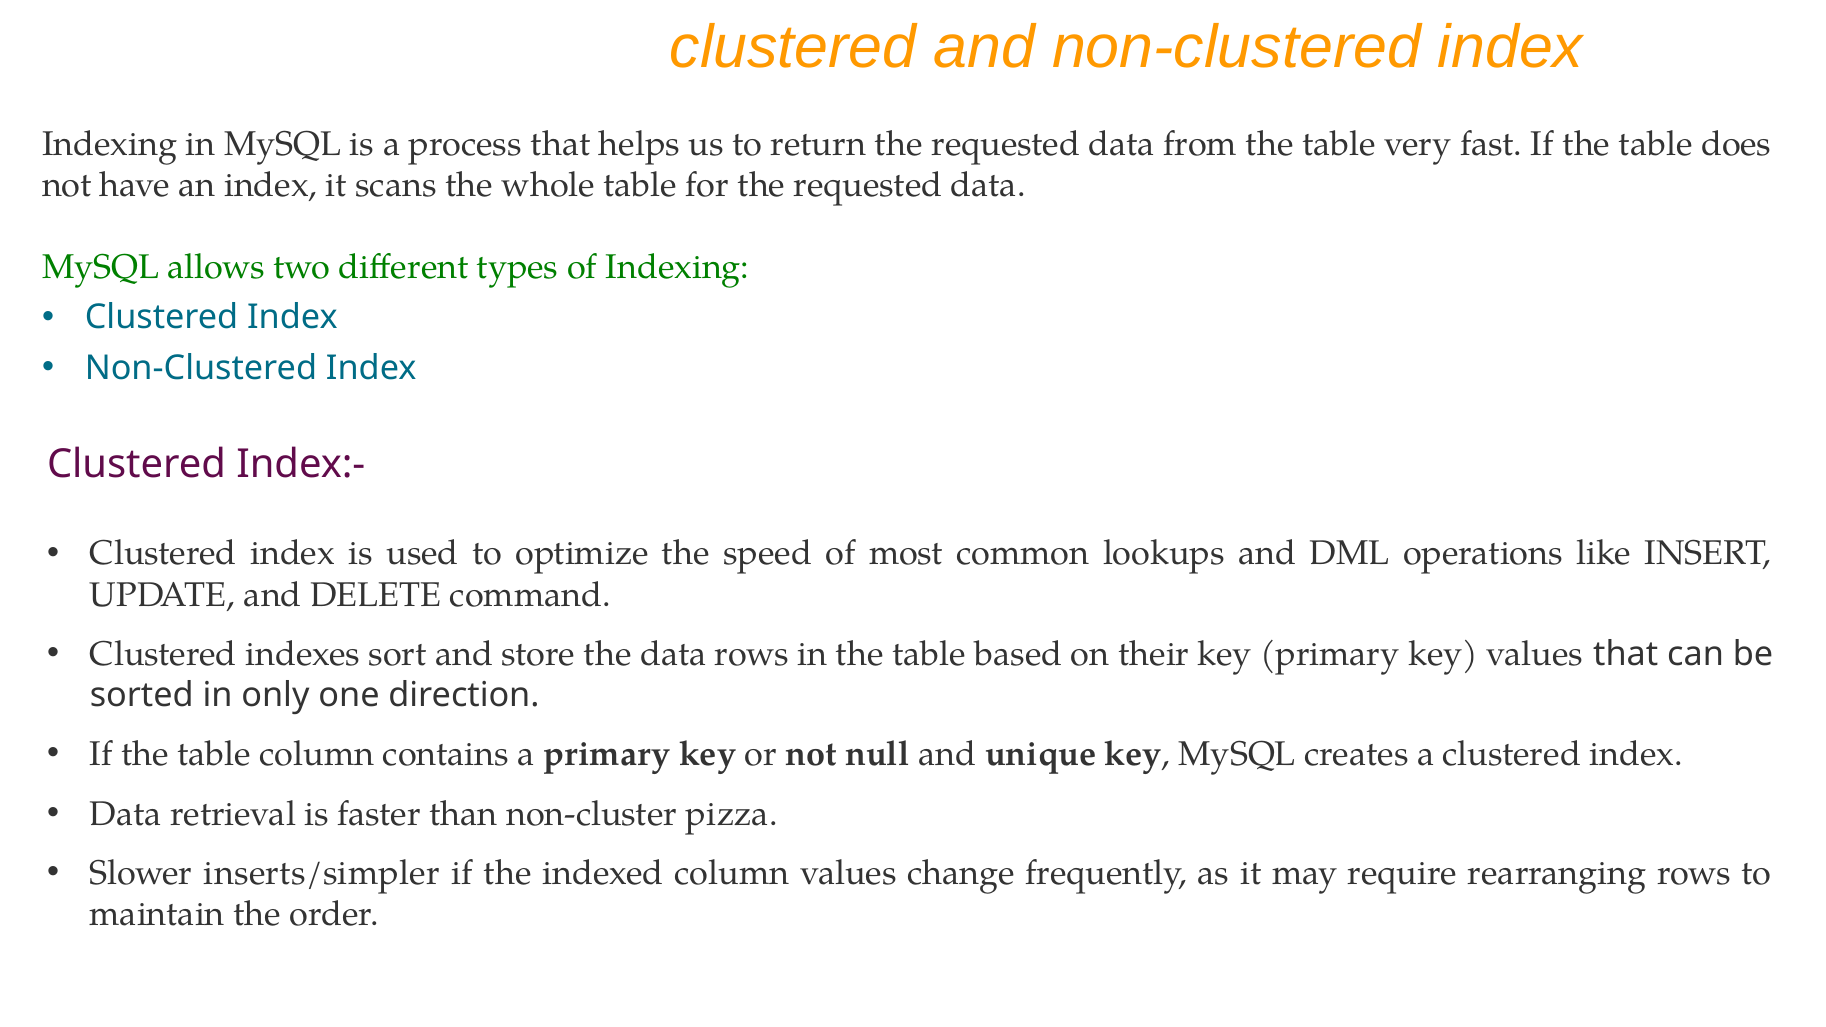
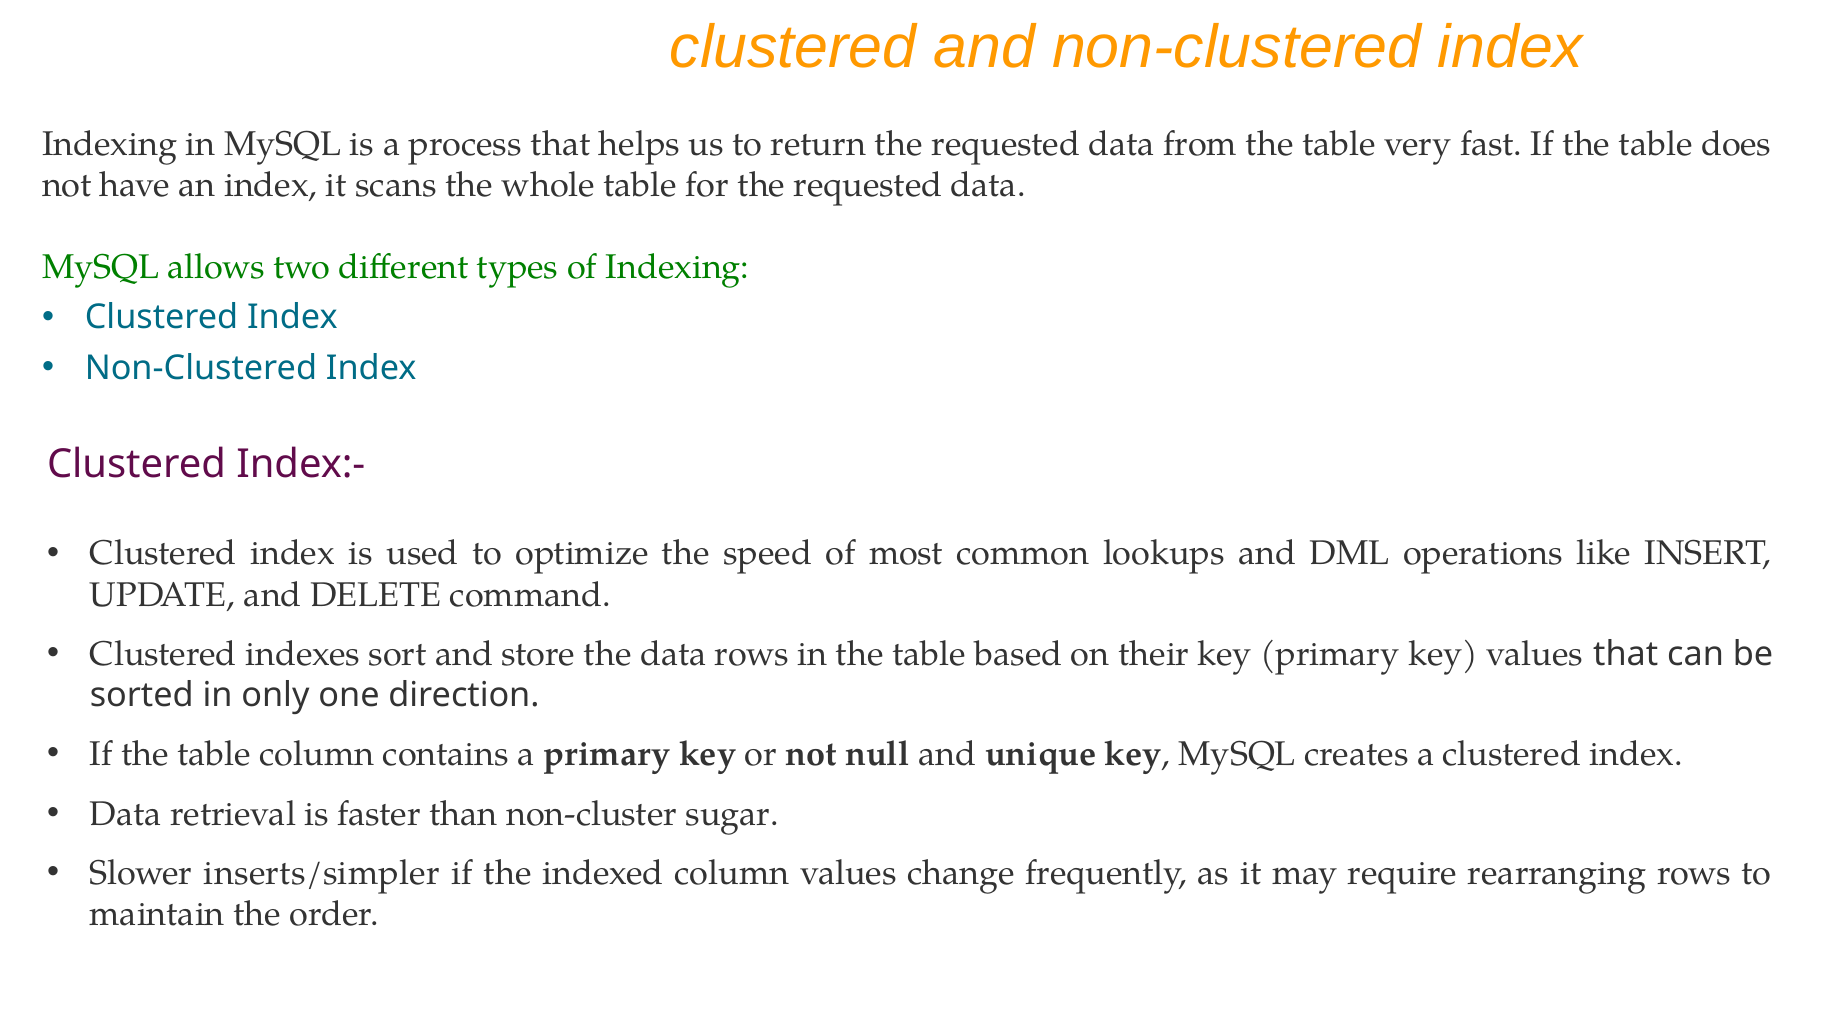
pizza: pizza -> sugar (732, 814)
